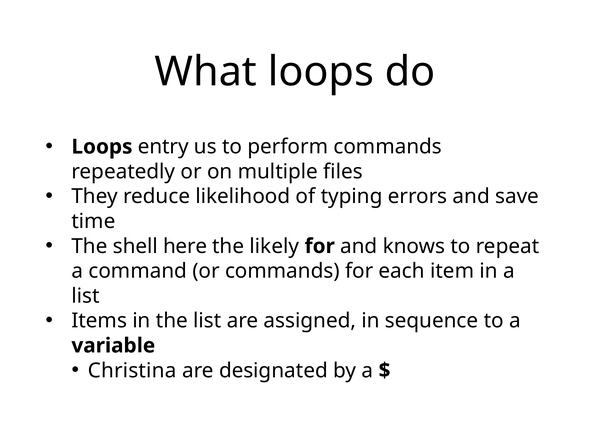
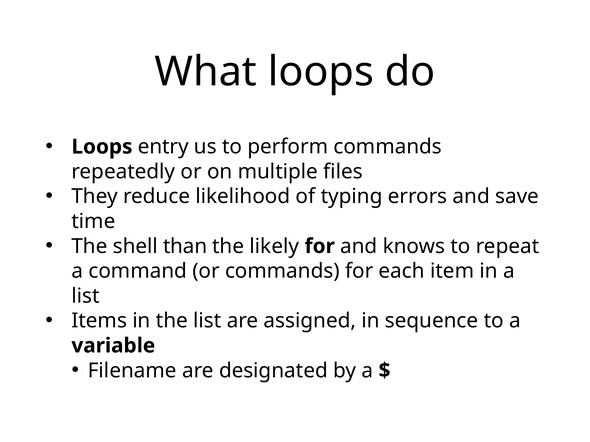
here: here -> than (185, 246)
Christina: Christina -> Filename (132, 371)
